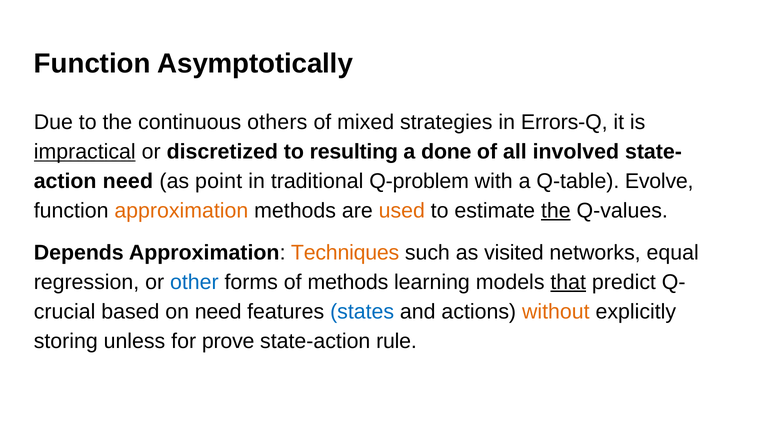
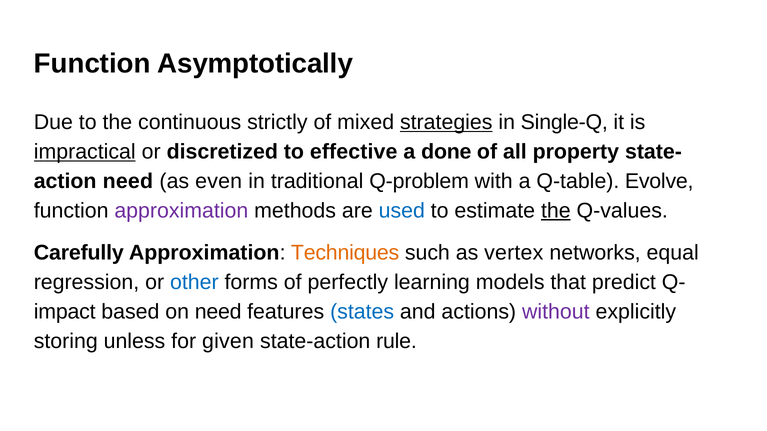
others: others -> strictly (277, 122)
strategies underline: none -> present (446, 122)
Errors-Q: Errors-Q -> Single-Q (564, 122)
resulting: resulting -> effective (354, 152)
involved: involved -> property (576, 152)
point: point -> even (219, 181)
approximation colour: orange -> purple (181, 211)
used colour: orange -> blue (402, 211)
Depends: Depends -> Carefully (79, 253)
visited: visited -> vertex (514, 253)
of methods: methods -> perfectly (348, 282)
that underline: present -> none (568, 282)
crucial: crucial -> impact (65, 312)
without colour: orange -> purple (556, 312)
prove: prove -> given (228, 341)
